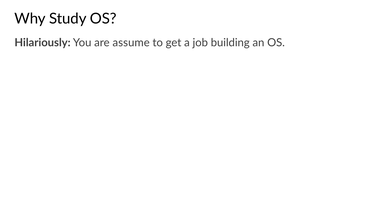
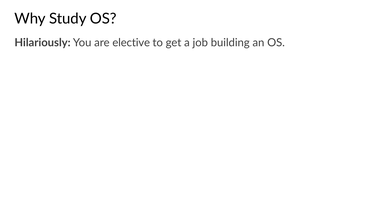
assume: assume -> elective (131, 43)
